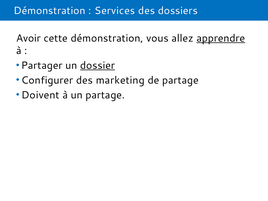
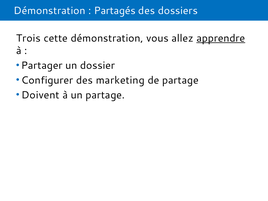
Services: Services -> Partagés (115, 11)
Avoir: Avoir -> Trois (28, 38)
dossier underline: present -> none (98, 65)
